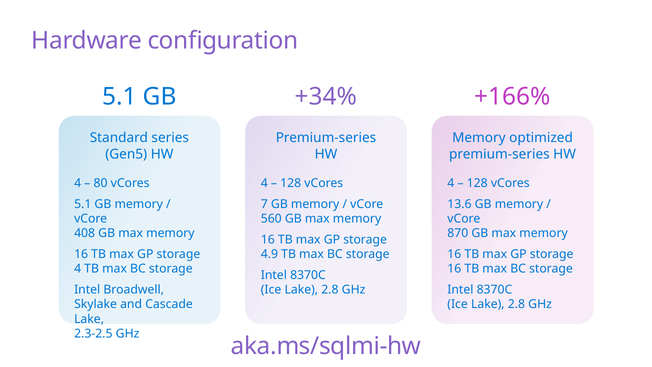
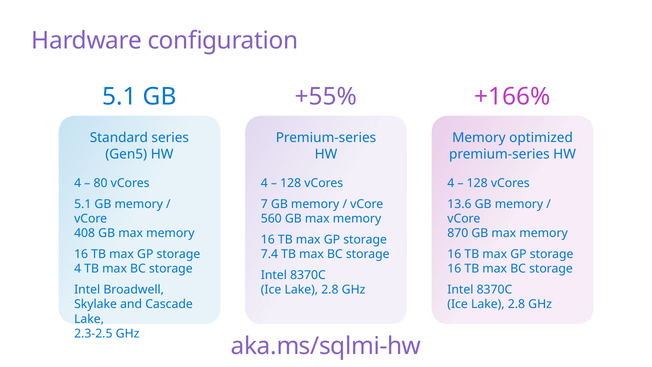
+34%: +34% -> +55% (326, 97)
4.9: 4.9 -> 7.4 (269, 254)
